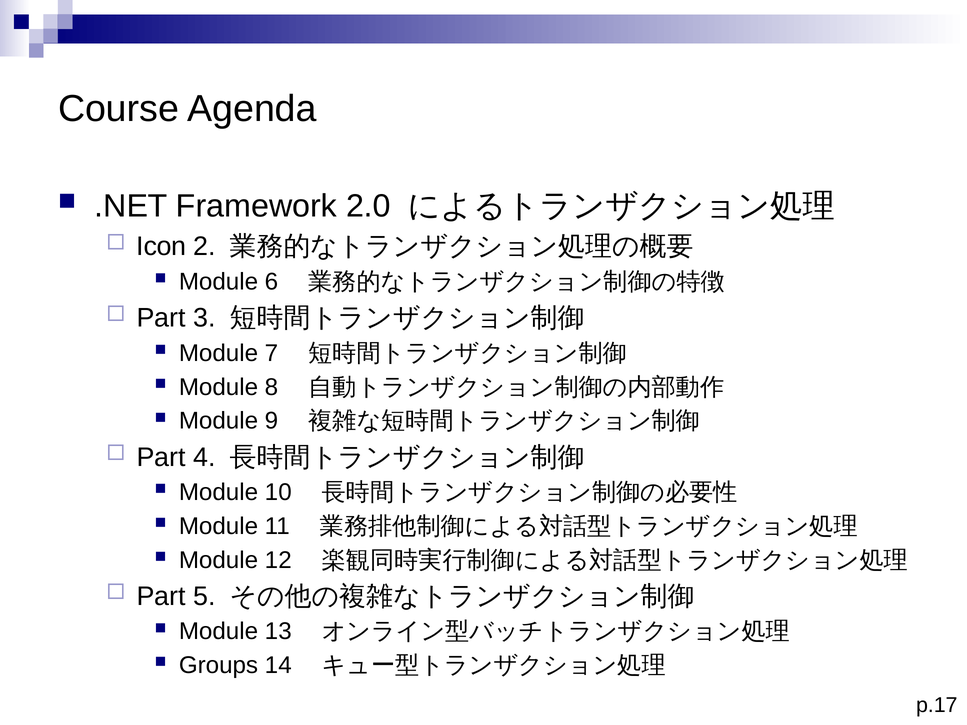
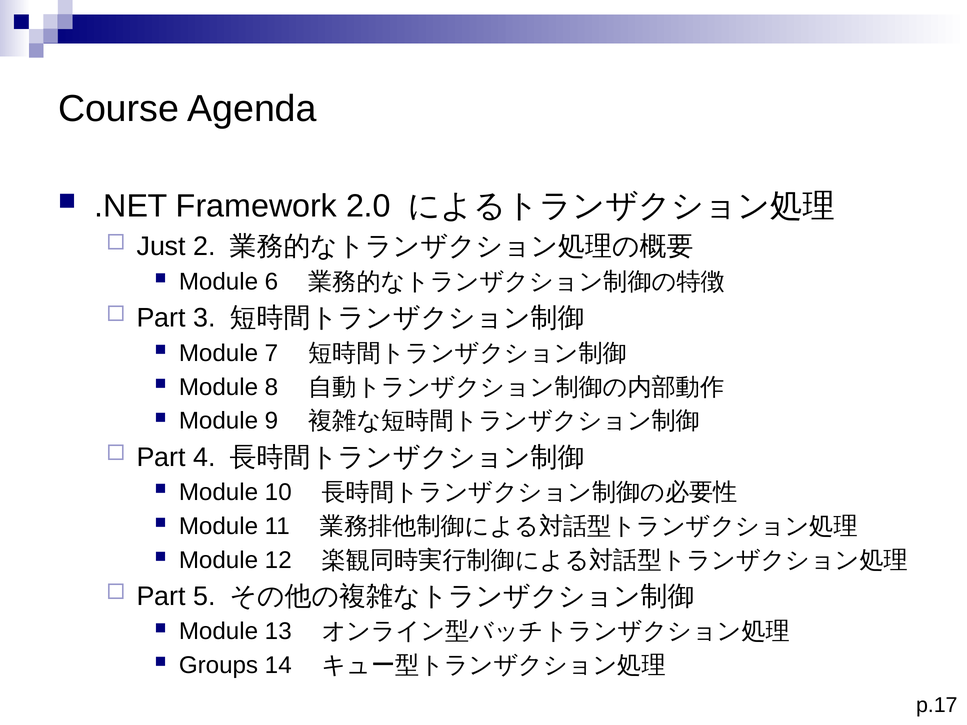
Icon: Icon -> Just (161, 247)
